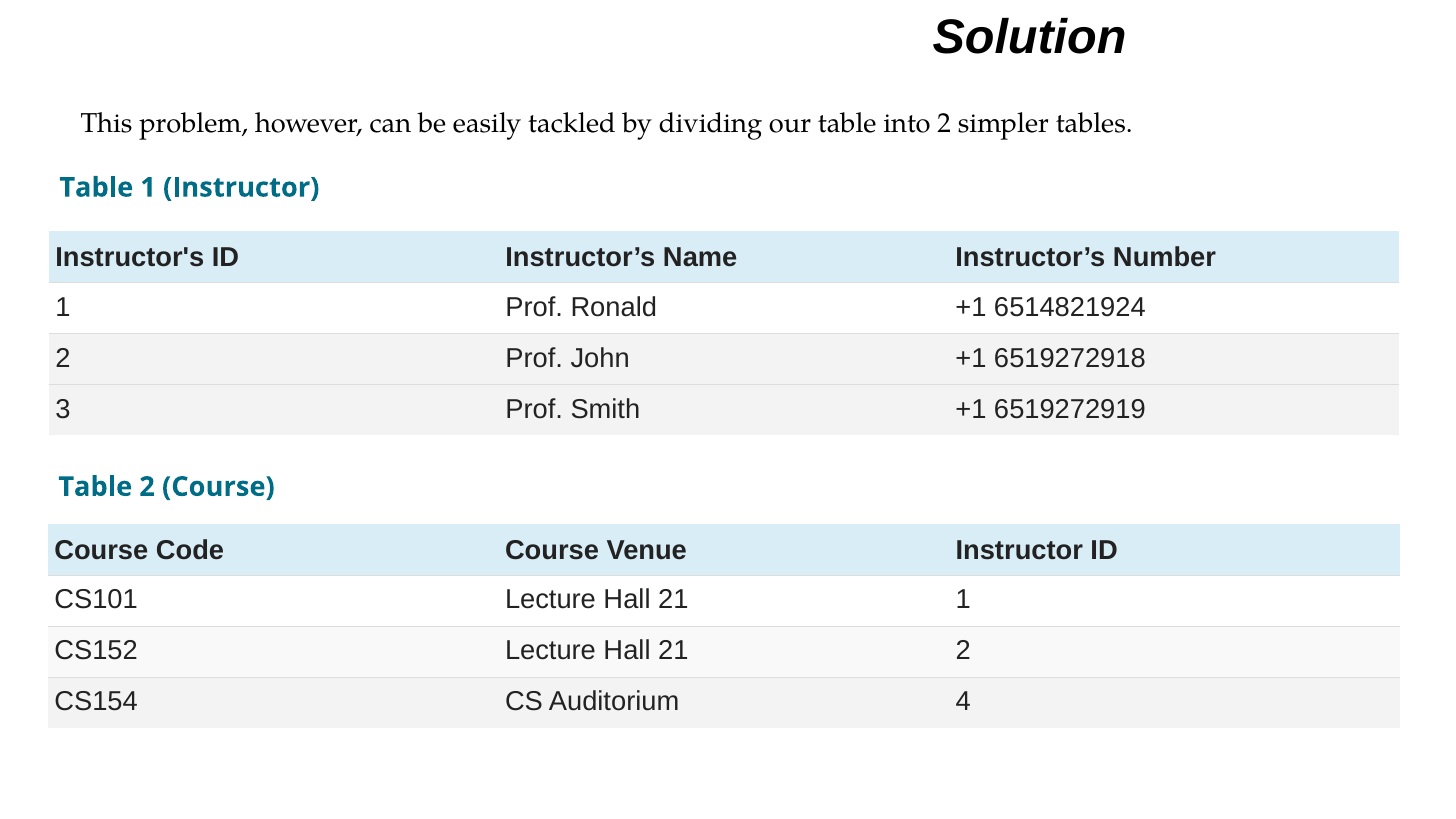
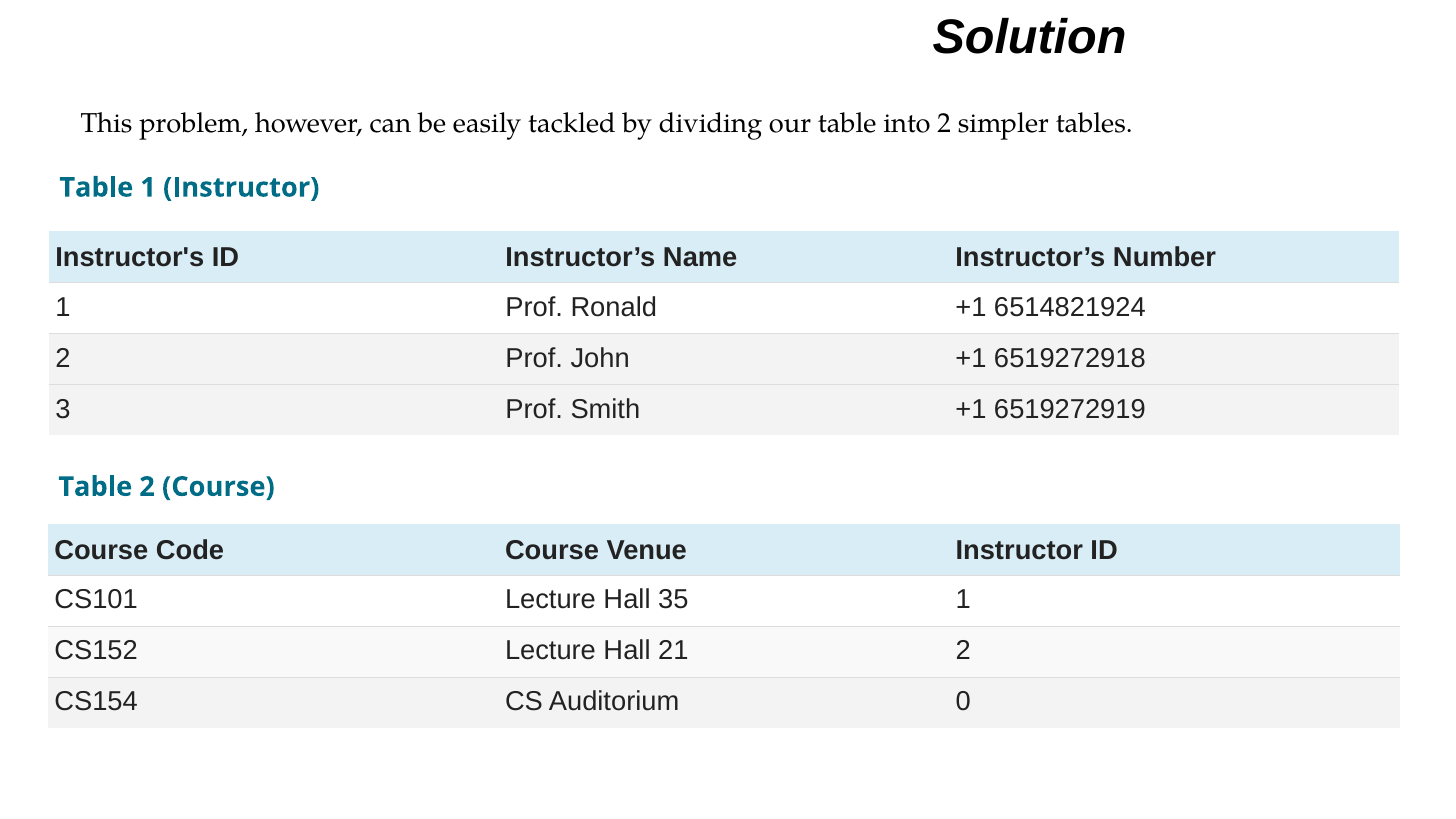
CS101 Lecture Hall 21: 21 -> 35 (673, 600)
4: 4 -> 0 (963, 702)
